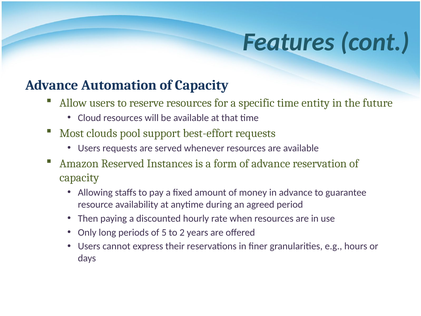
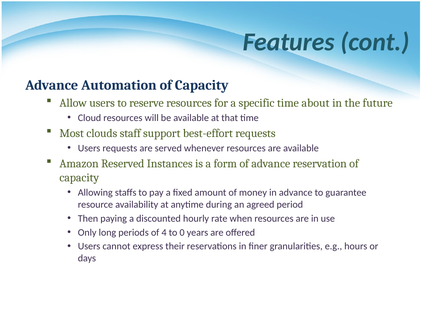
entity: entity -> about (316, 103)
pool: pool -> staff (130, 133)
5: 5 -> 4 (164, 232)
2: 2 -> 0 (182, 232)
